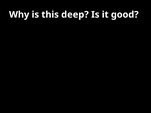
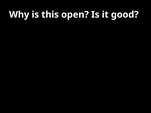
deep: deep -> open (75, 15)
